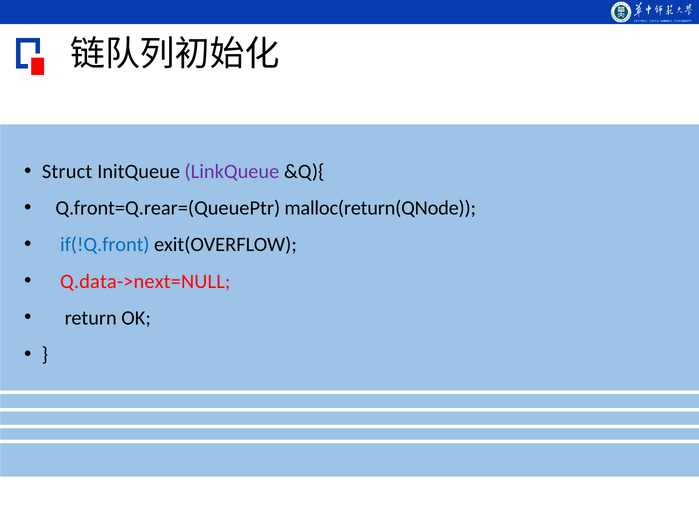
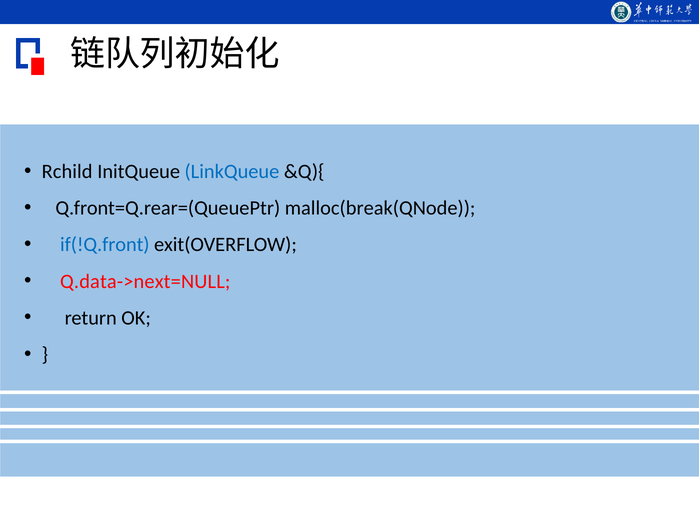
Struct: Struct -> Rchild (67, 172)
LinkQueue colour: purple -> blue (232, 172)
malloc(return(QNode: malloc(return(QNode -> malloc(break(QNode (380, 208)
